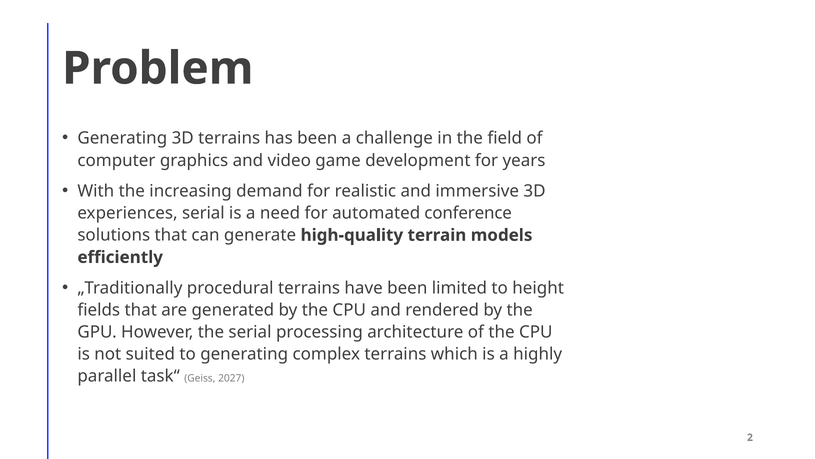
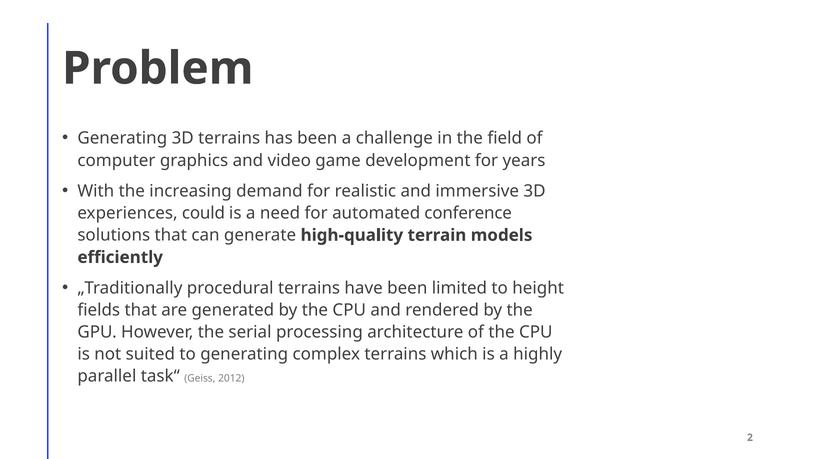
experiences serial: serial -> could (203, 213)
2027: 2027 -> 2012 (231, 378)
